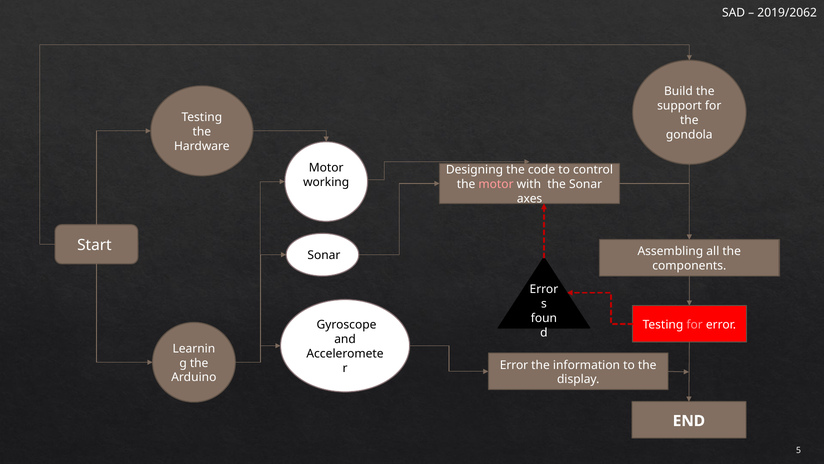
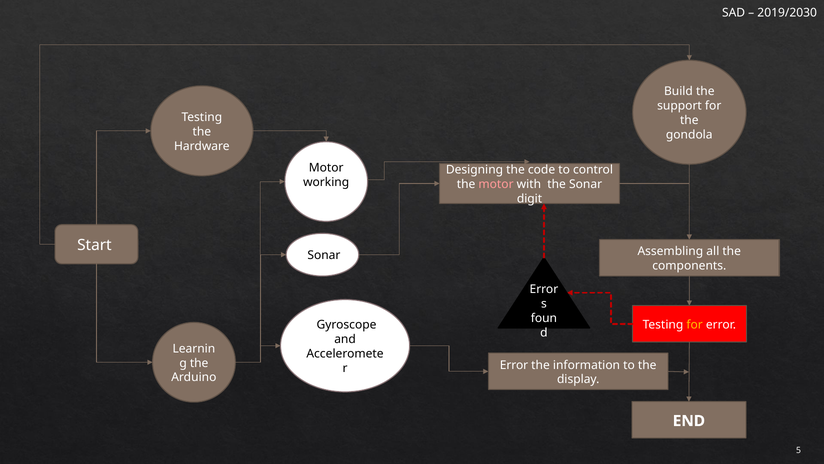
2019/2062: 2019/2062 -> 2019/2030 (787, 13)
axes: axes -> digit (530, 199)
for colour: pink -> yellow (695, 324)
